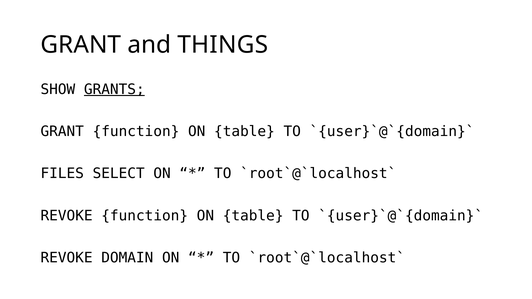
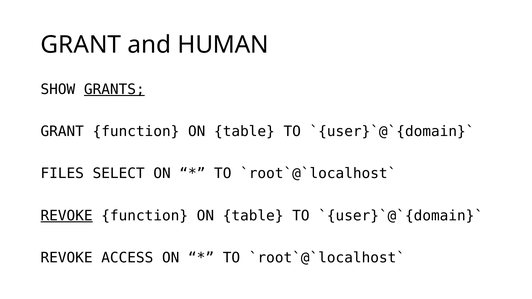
THINGS: THINGS -> HUMAN (223, 45)
REVOKE underline: none -> present (67, 216)
DOMAIN: DOMAIN -> ACCESS (127, 258)
